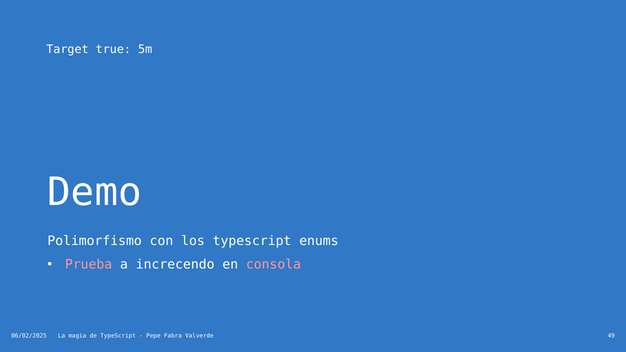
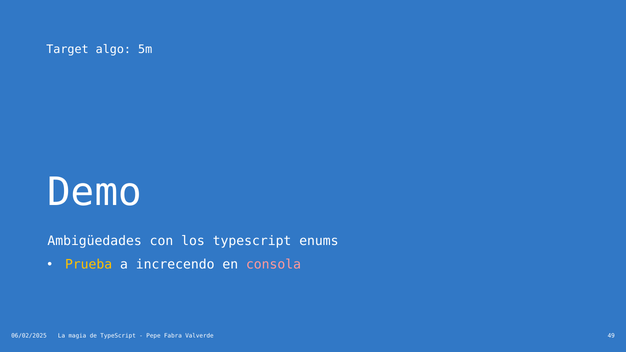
true: true -> algo (113, 50)
Polimorfismo: Polimorfismo -> Ambigüedades (95, 241)
Prueba colour: pink -> yellow (89, 265)
